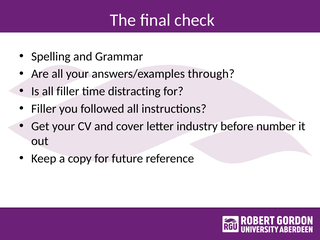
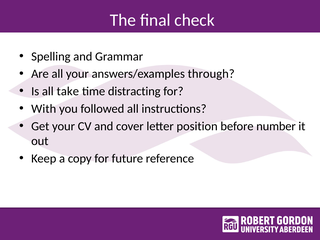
all filler: filler -> take (68, 91)
Filler: Filler -> With (44, 109)
industry: industry -> position (197, 126)
